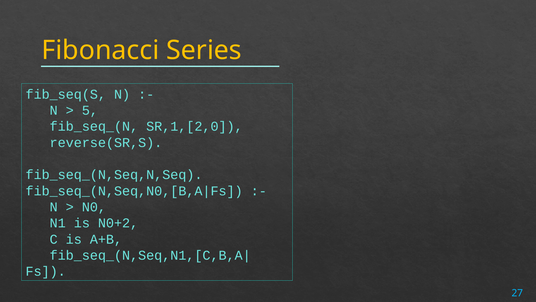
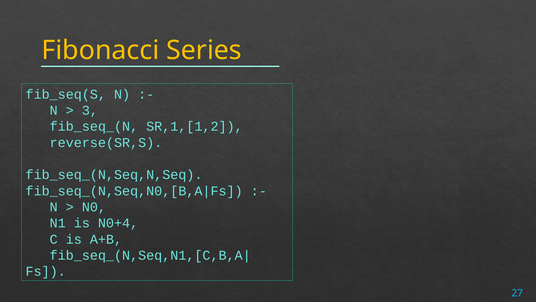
5: 5 -> 3 (90, 110)
SR,1,[2,0: SR,1,[2,0 -> SR,1,[1,2 (194, 126)
N0+2: N0+2 -> N0+4 (118, 223)
